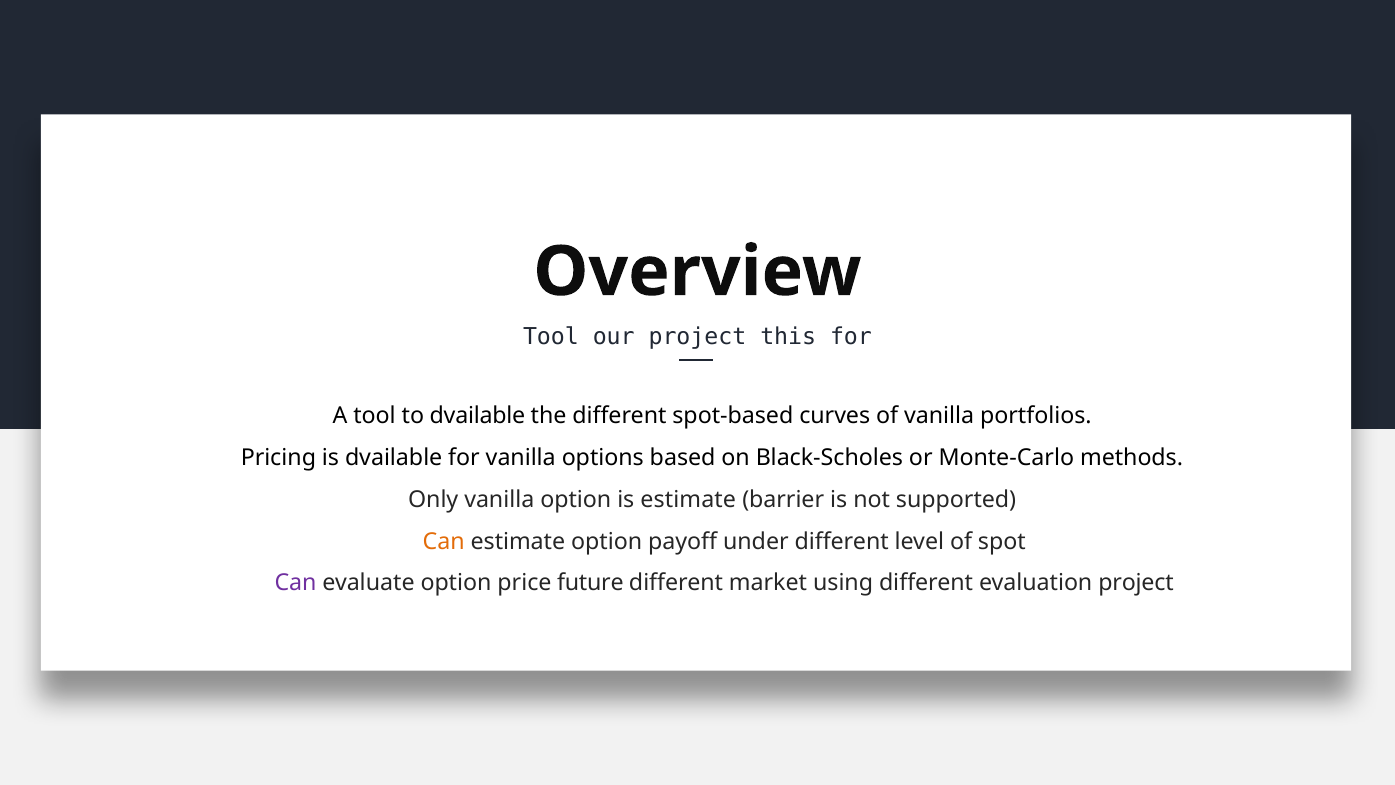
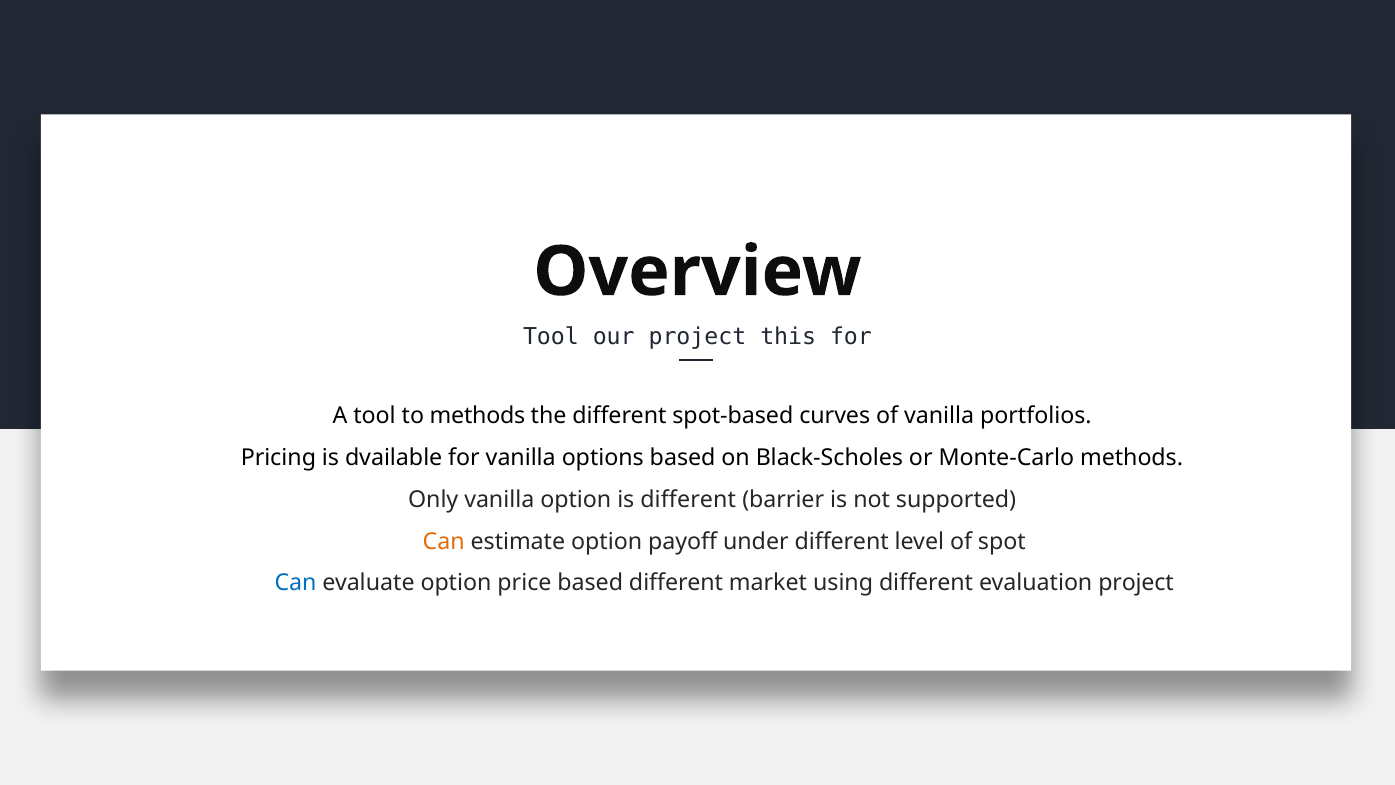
to dvailable: dvailable -> methods (477, 416)
is estimate: estimate -> different (688, 499)
Can colour: purple -> blue (296, 583)
price future: future -> based (590, 583)
